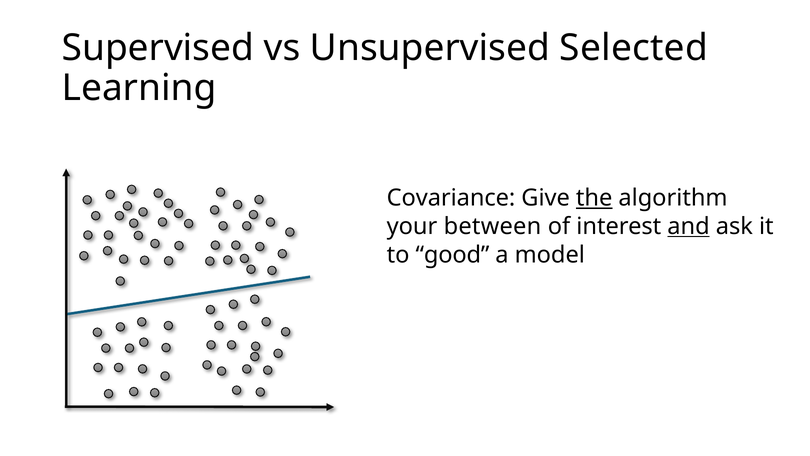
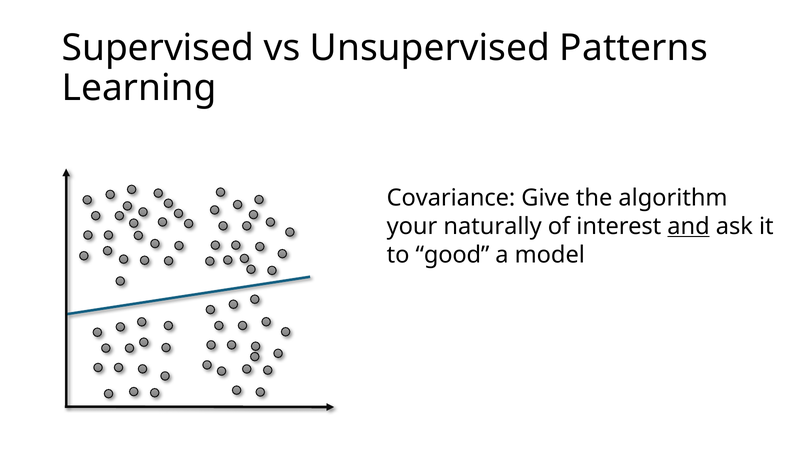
Selected: Selected -> Patterns (634, 48)
the underline: present -> none (594, 198)
between: between -> naturally (493, 226)
